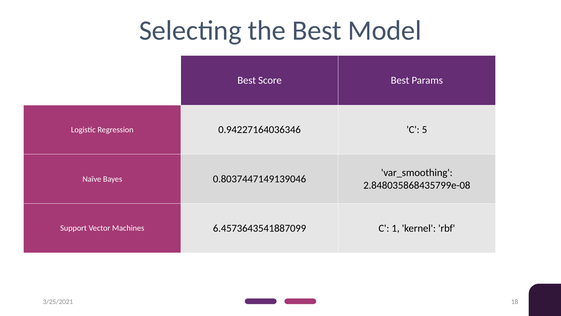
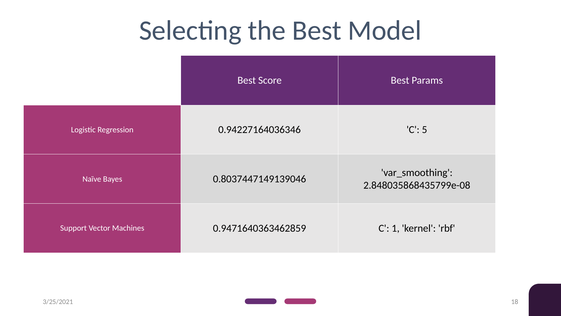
6.4573643541887099: 6.4573643541887099 -> 0.9471640363462859 (260, 228)
